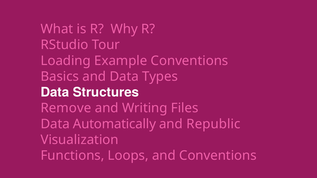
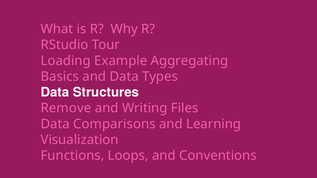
Example Conventions: Conventions -> Aggregating (190, 61)
Automatically: Automatically -> Comparisons (114, 124)
Republic: Republic -> Learning (214, 124)
